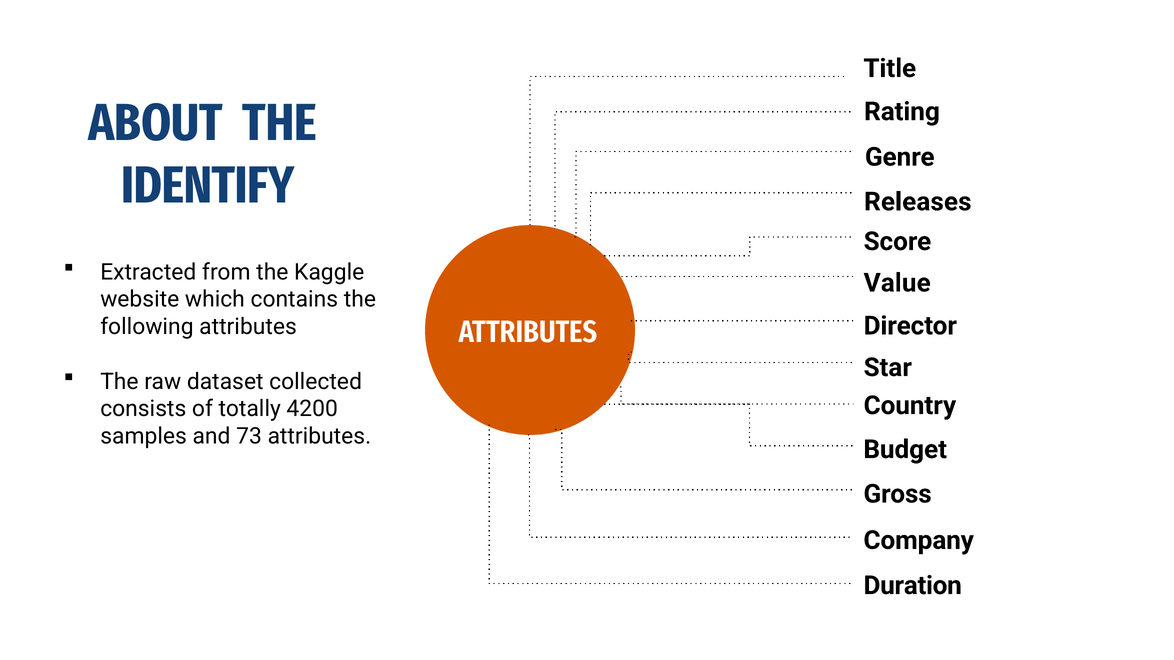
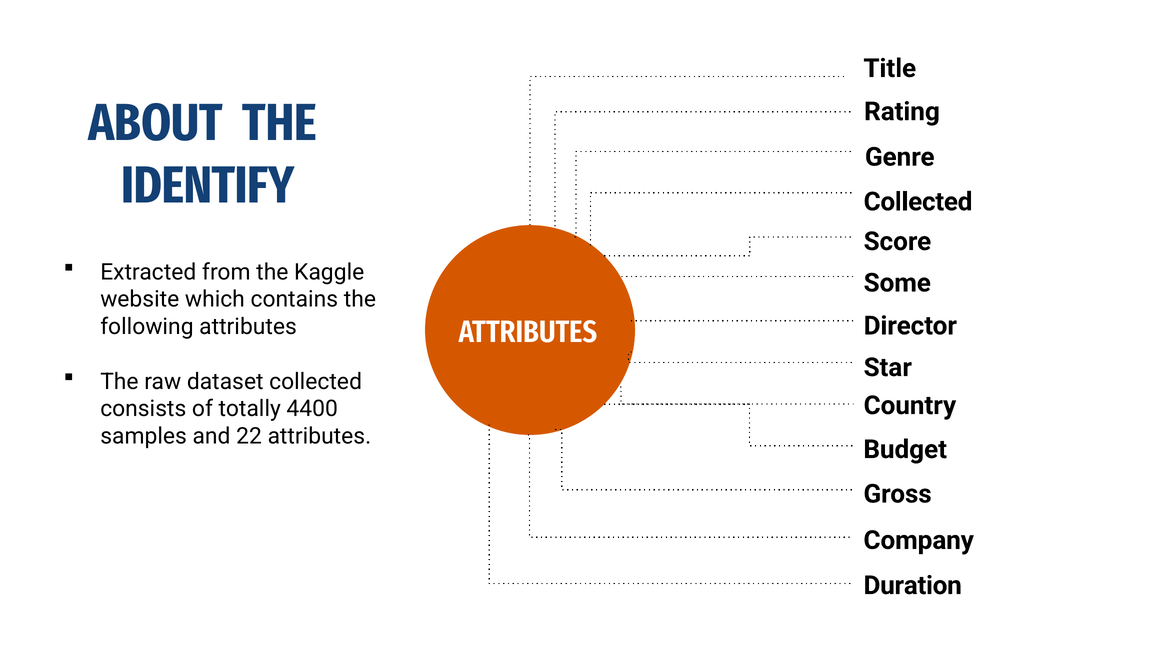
Releases: Releases -> Collected (918, 202)
Value: Value -> Some (897, 283)
4200: 4200 -> 4400 (312, 409)
73: 73 -> 22 (249, 437)
